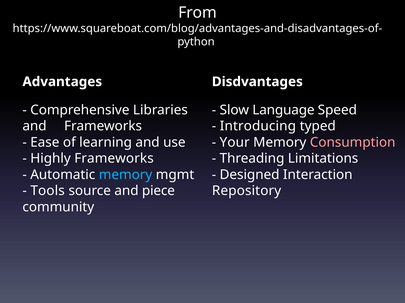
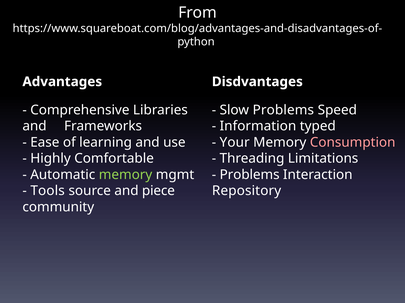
Slow Language: Language -> Problems (283, 110)
Introducing: Introducing -> Information (258, 126)
Highly Frameworks: Frameworks -> Comfortable (114, 159)
memory colour: light blue -> light green (126, 175)
Designed: Designed -> Problems (250, 175)
